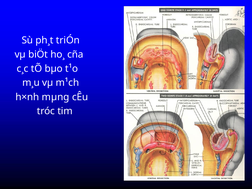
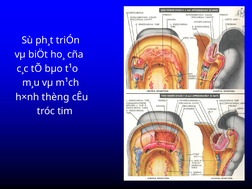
mµng: mµng -> thèng (56, 97)
